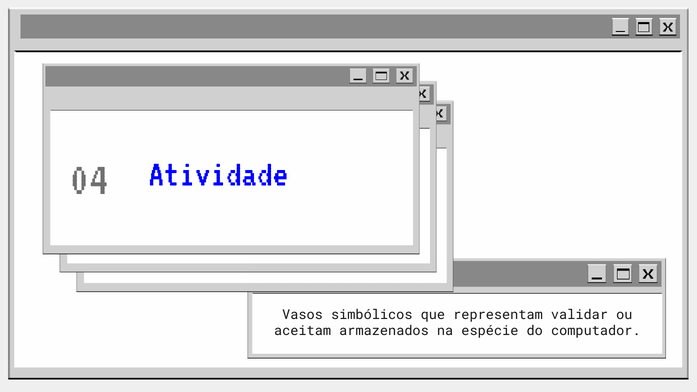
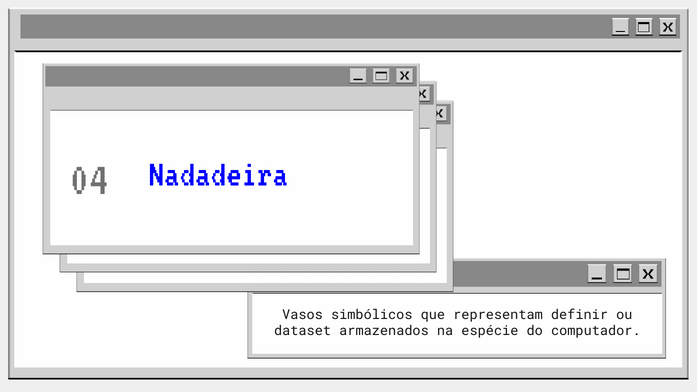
Atividade: Atividade -> Nadadeira (218, 173)
validar: validar -> definir (579, 315)
aceitam: aceitam -> dataset (303, 331)
